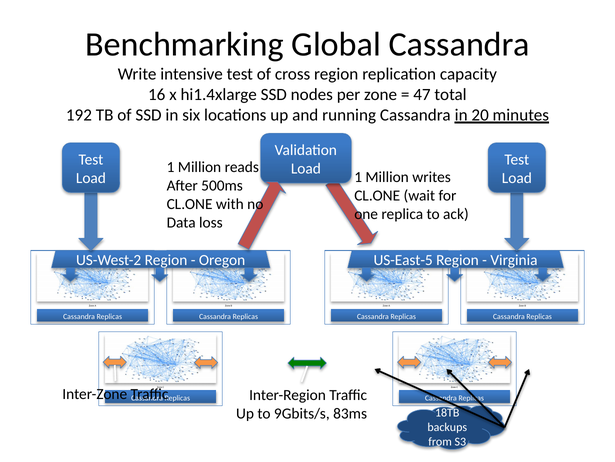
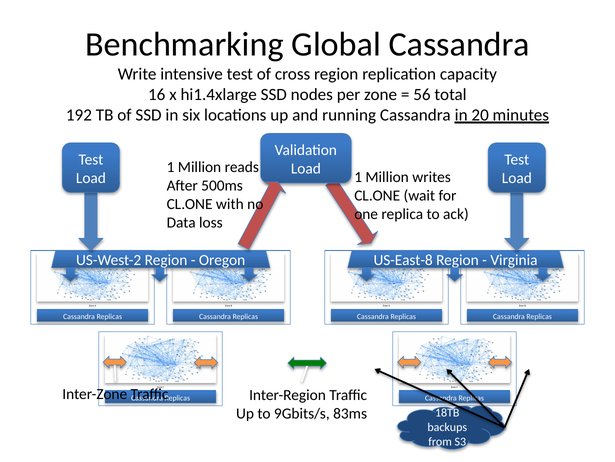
47: 47 -> 56 (422, 94)
US-East-5: US-East-5 -> US-East-8 (403, 260)
